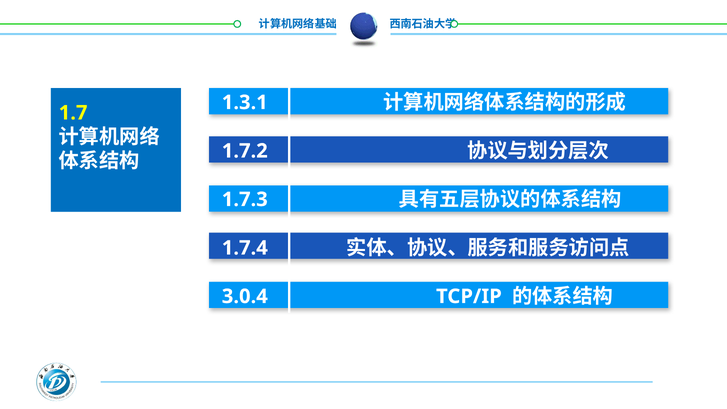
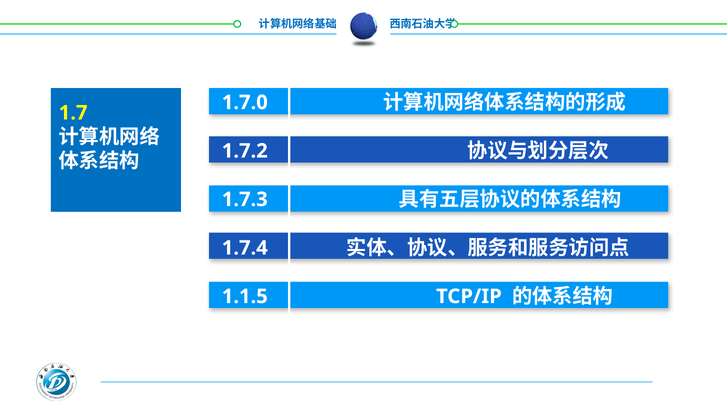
1.3.1: 1.3.1 -> 1.7.0 (245, 102)
3.0.4: 3.0.4 -> 1.1.5 (245, 296)
